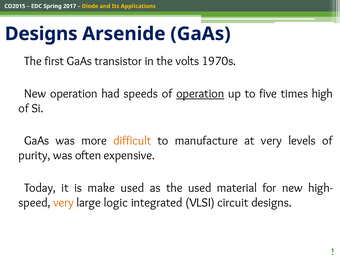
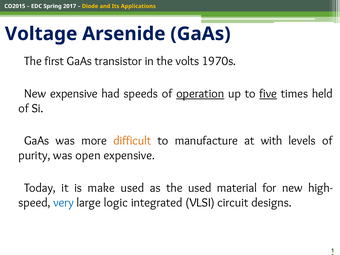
Designs: Designs -> Voltage (41, 34)
operation: operation -> expensive (74, 94)
five underline: none -> present (268, 94)
high: high -> held (322, 94)
at very: very -> with (271, 141)
often: often -> open (88, 155)
very colour: orange -> blue (64, 203)
